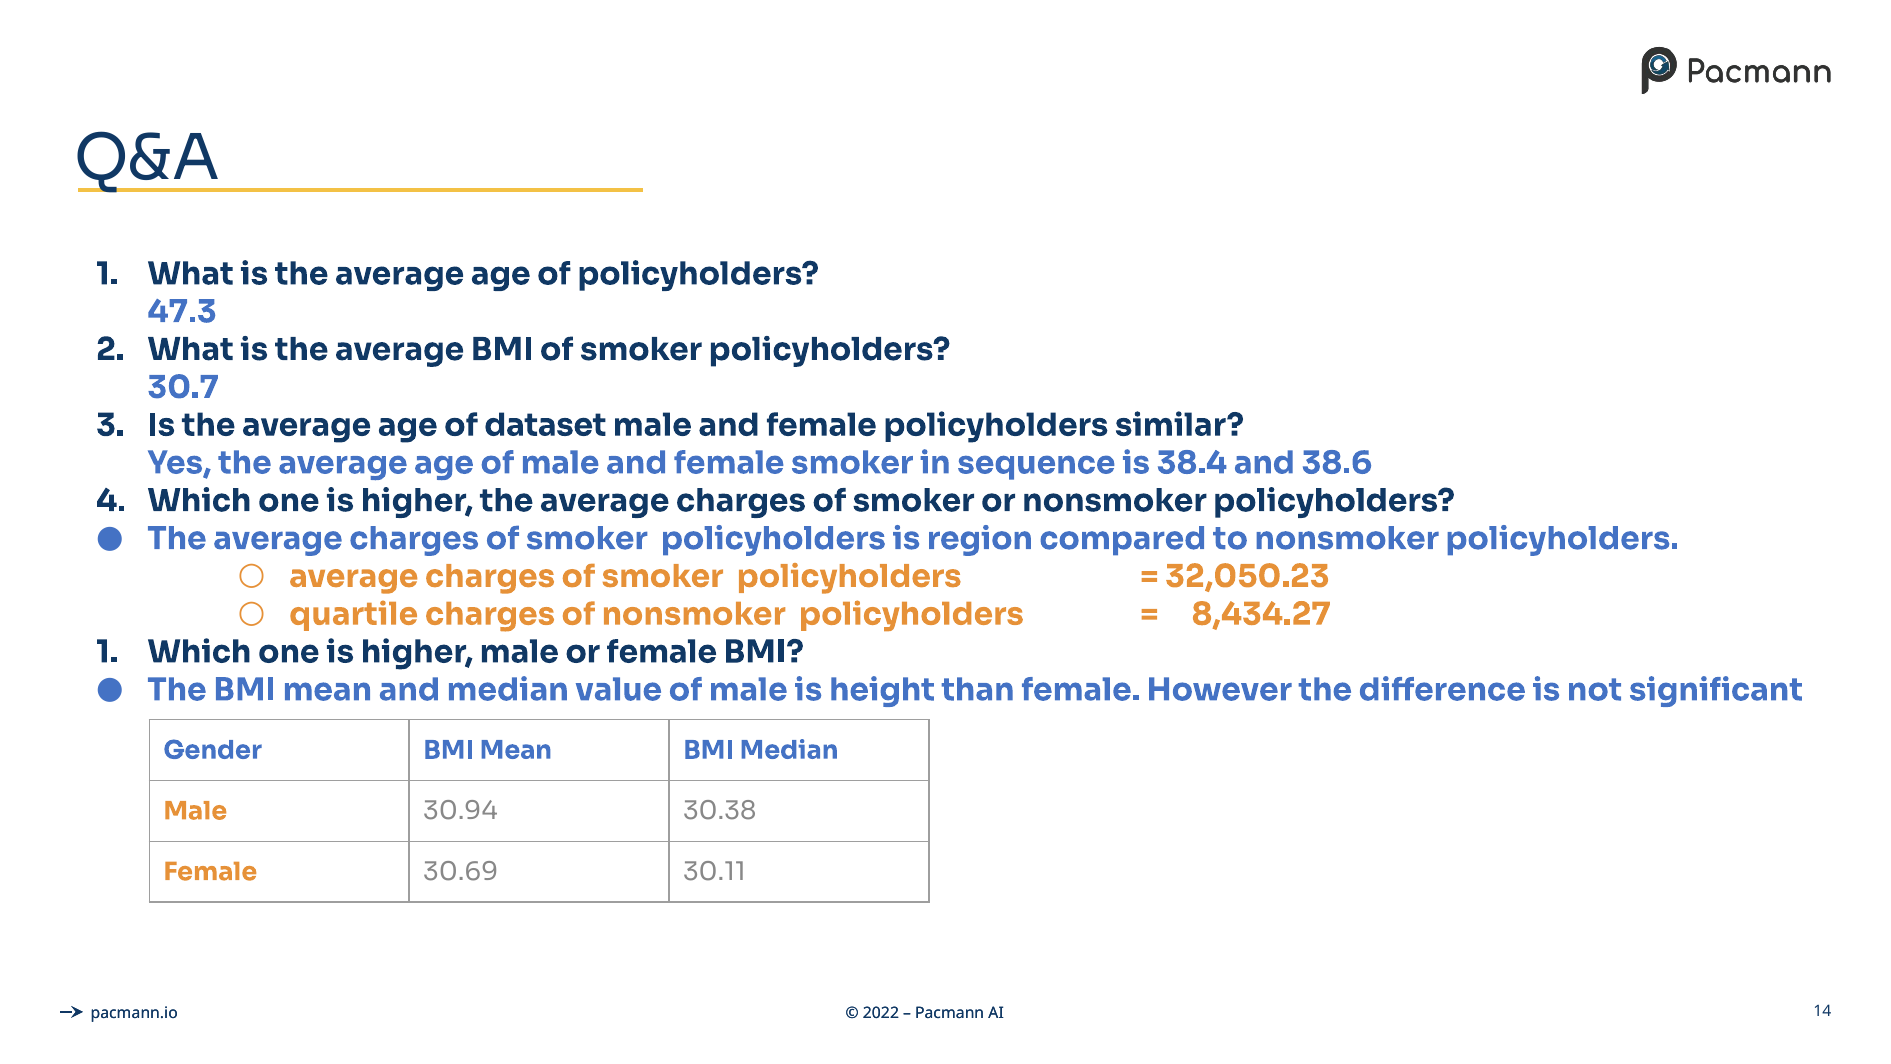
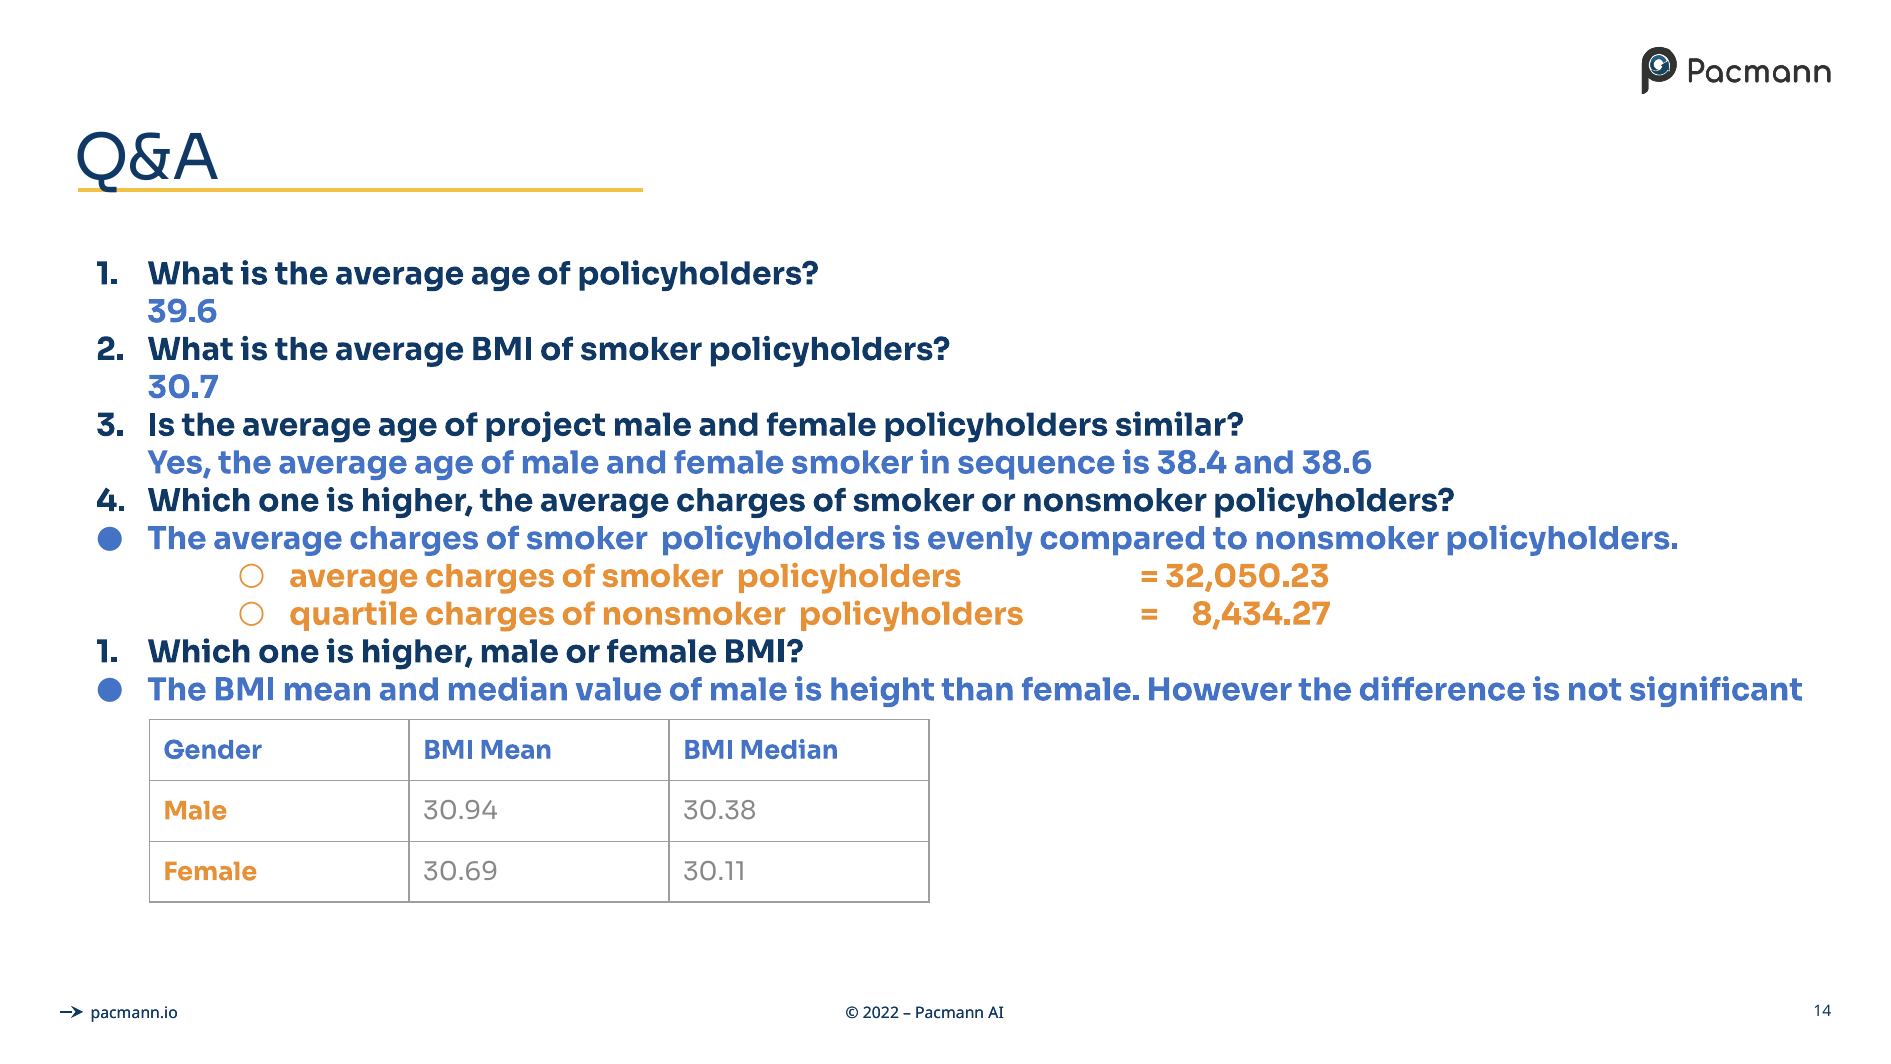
47.3: 47.3 -> 39.6 (182, 312)
dataset: dataset -> project (545, 425)
region: region -> evenly (980, 538)
